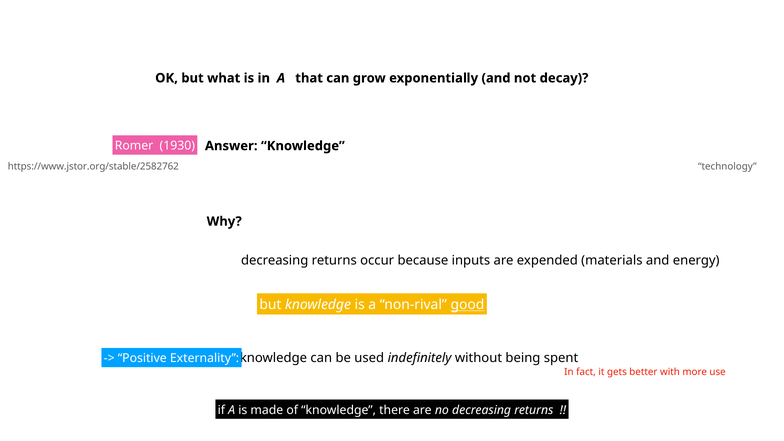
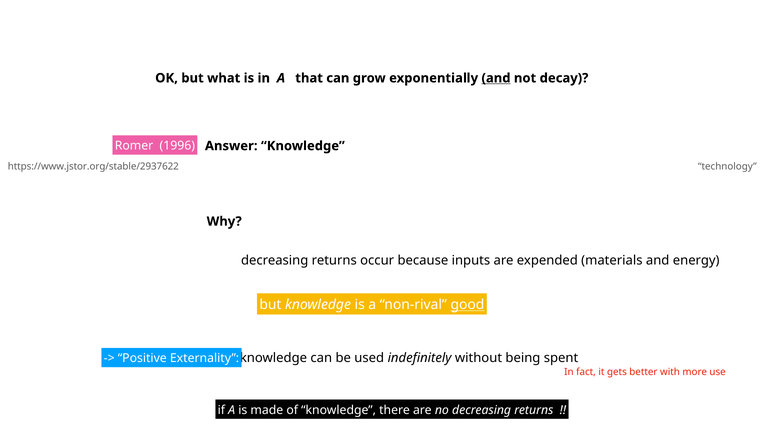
and underline: none -> present (496, 78)
1930: 1930 -> 1996 (177, 146)
https://www.jstor.org/stable/2582762: https://www.jstor.org/stable/2582762 -> https://www.jstor.org/stable/2937622 (93, 167)
